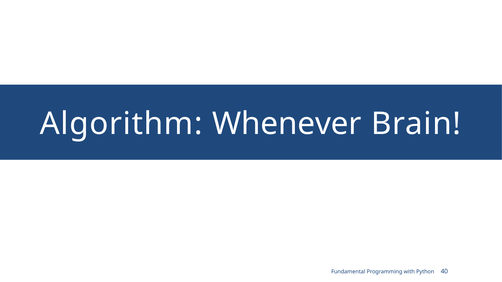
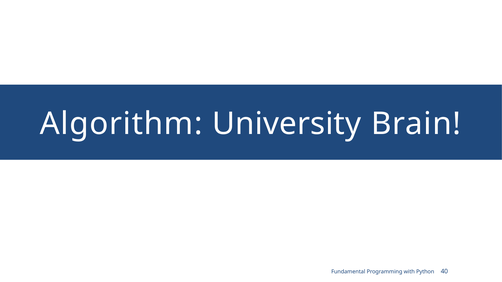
Whenever: Whenever -> University (287, 124)
